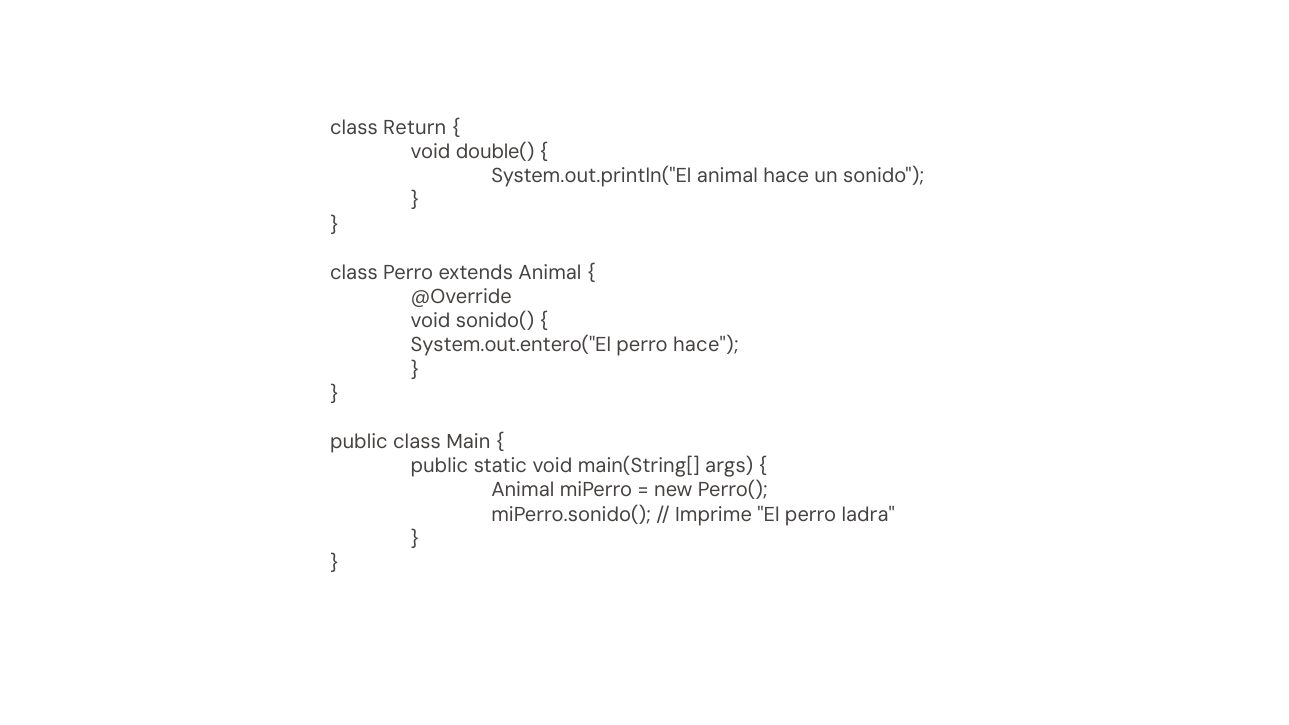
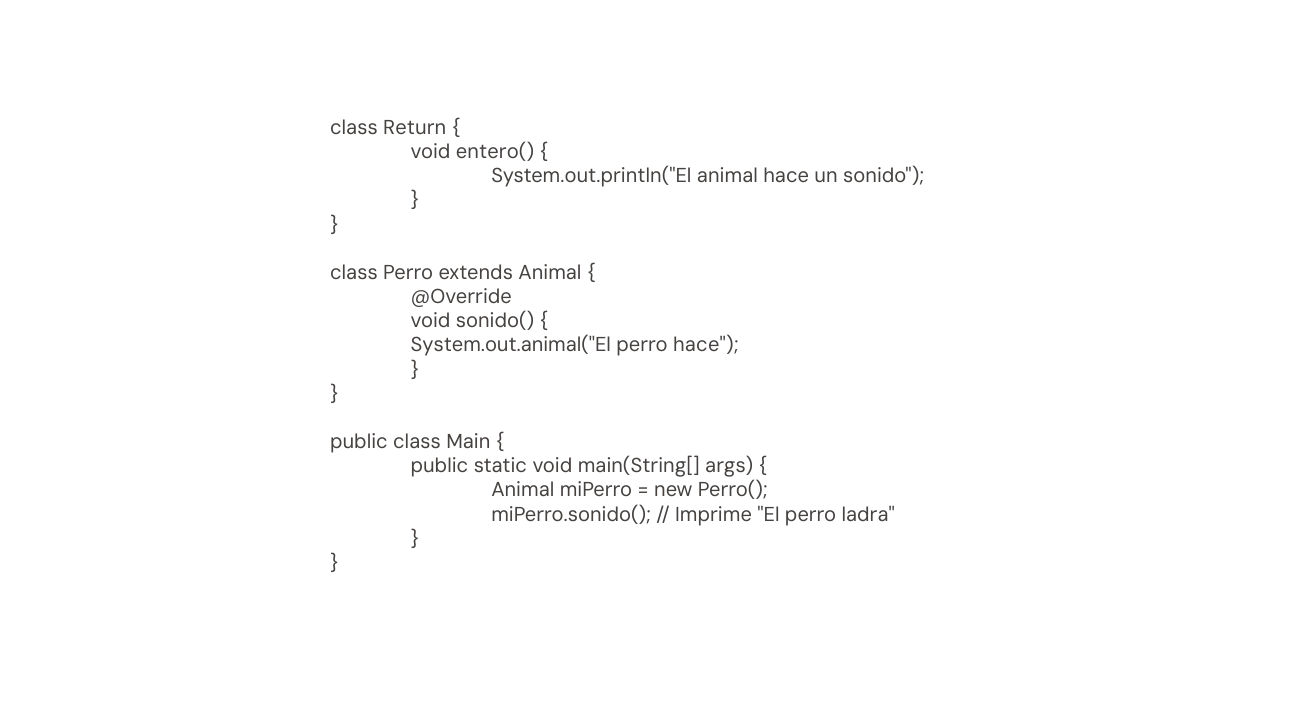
double(: double( -> entero( (495, 152)
System.out.entero("El: System.out.entero("El -> System.out.animal("El (511, 345)
